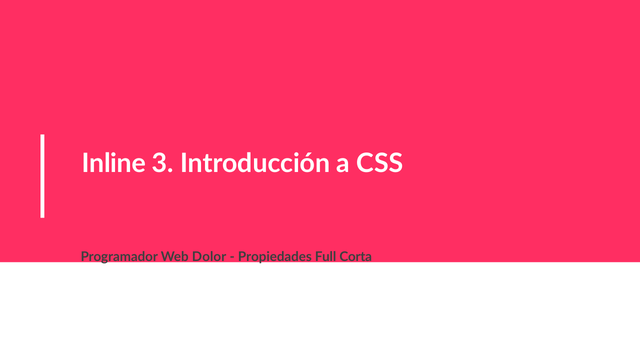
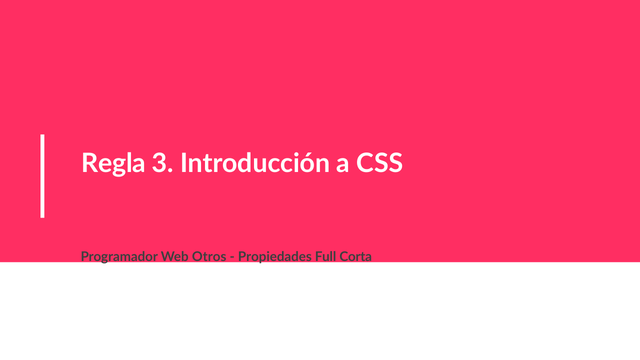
Inline: Inline -> Regla (114, 164)
Dolor: Dolor -> Otros (209, 257)
